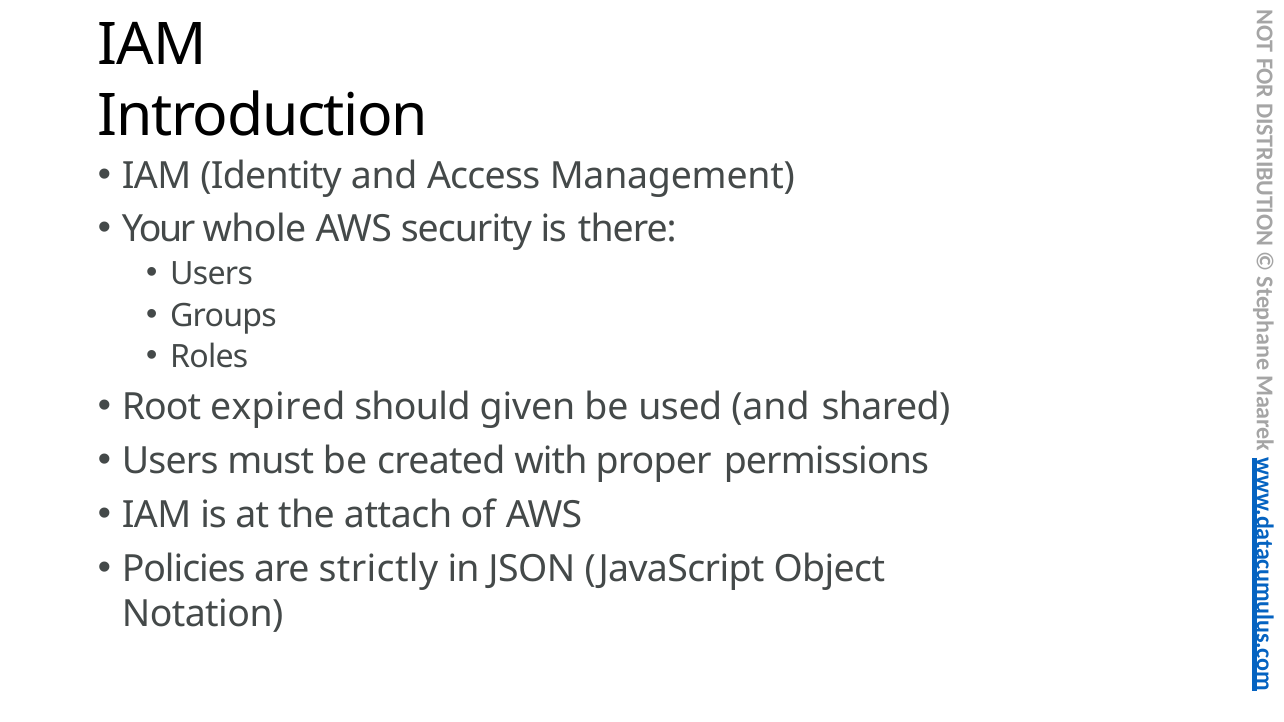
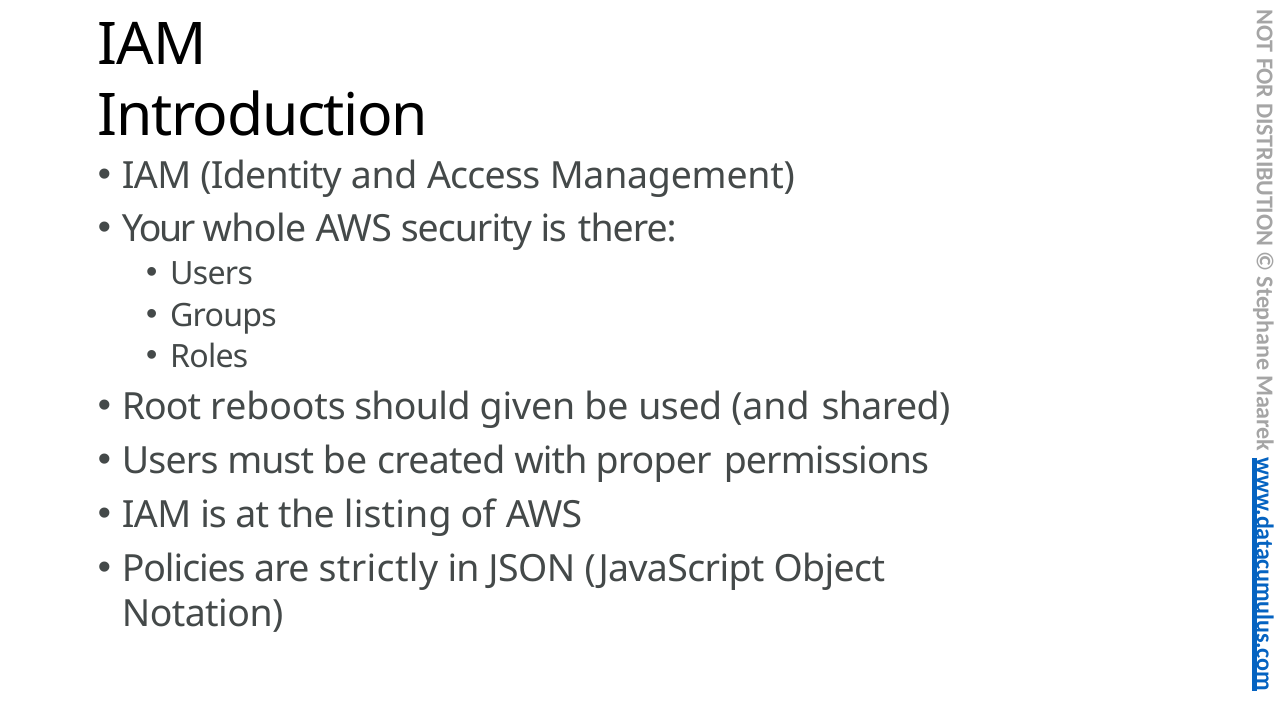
expired: expired -> reboots (278, 408)
attach: attach -> listing (398, 515)
